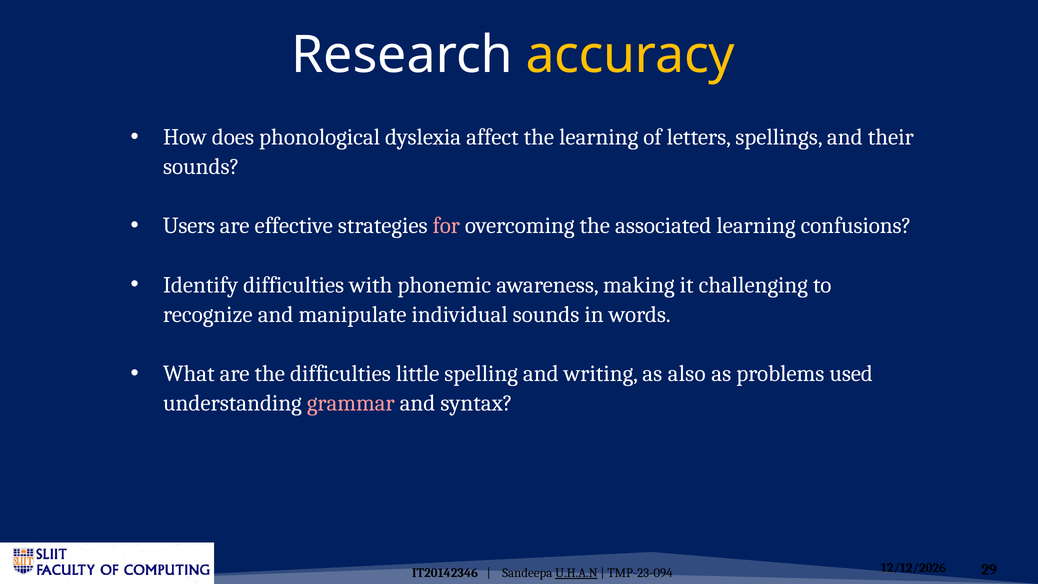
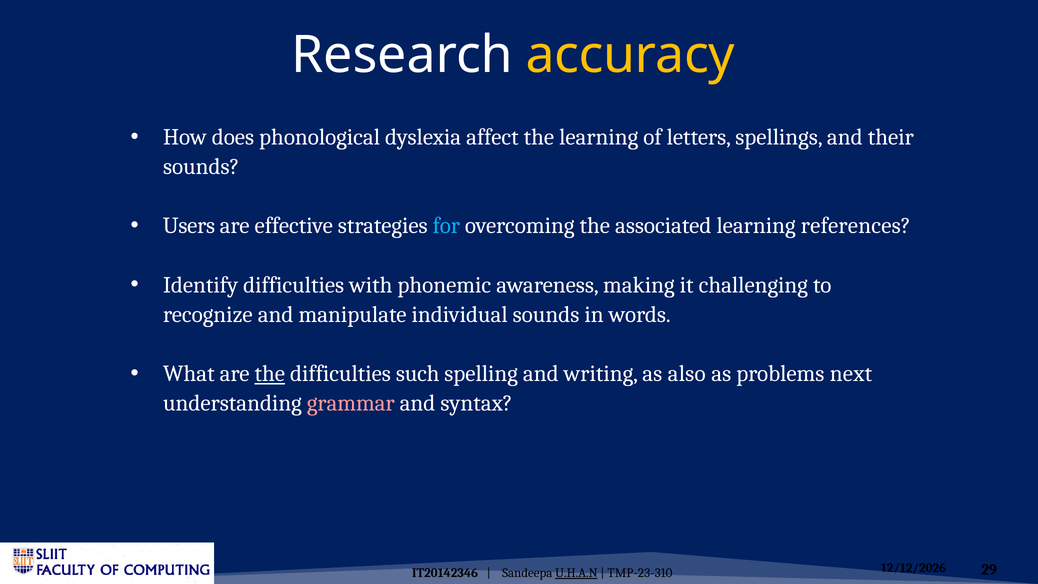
for colour: pink -> light blue (446, 226)
confusions: confusions -> references (856, 226)
the underline: none -> present (270, 374)
little: little -> such (418, 374)
used: used -> next (851, 374)
TMP-23-094: TMP-23-094 -> TMP-23-310 (640, 573)
